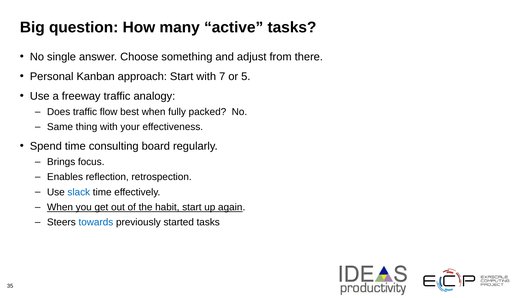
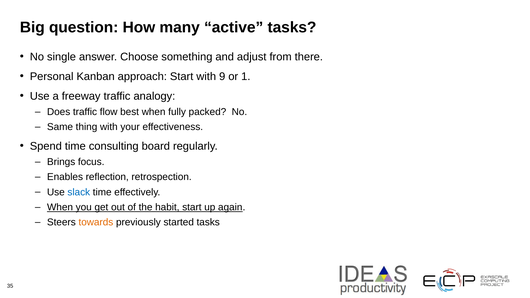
7: 7 -> 9 (222, 76)
5: 5 -> 1 (246, 76)
towards colour: blue -> orange (96, 223)
